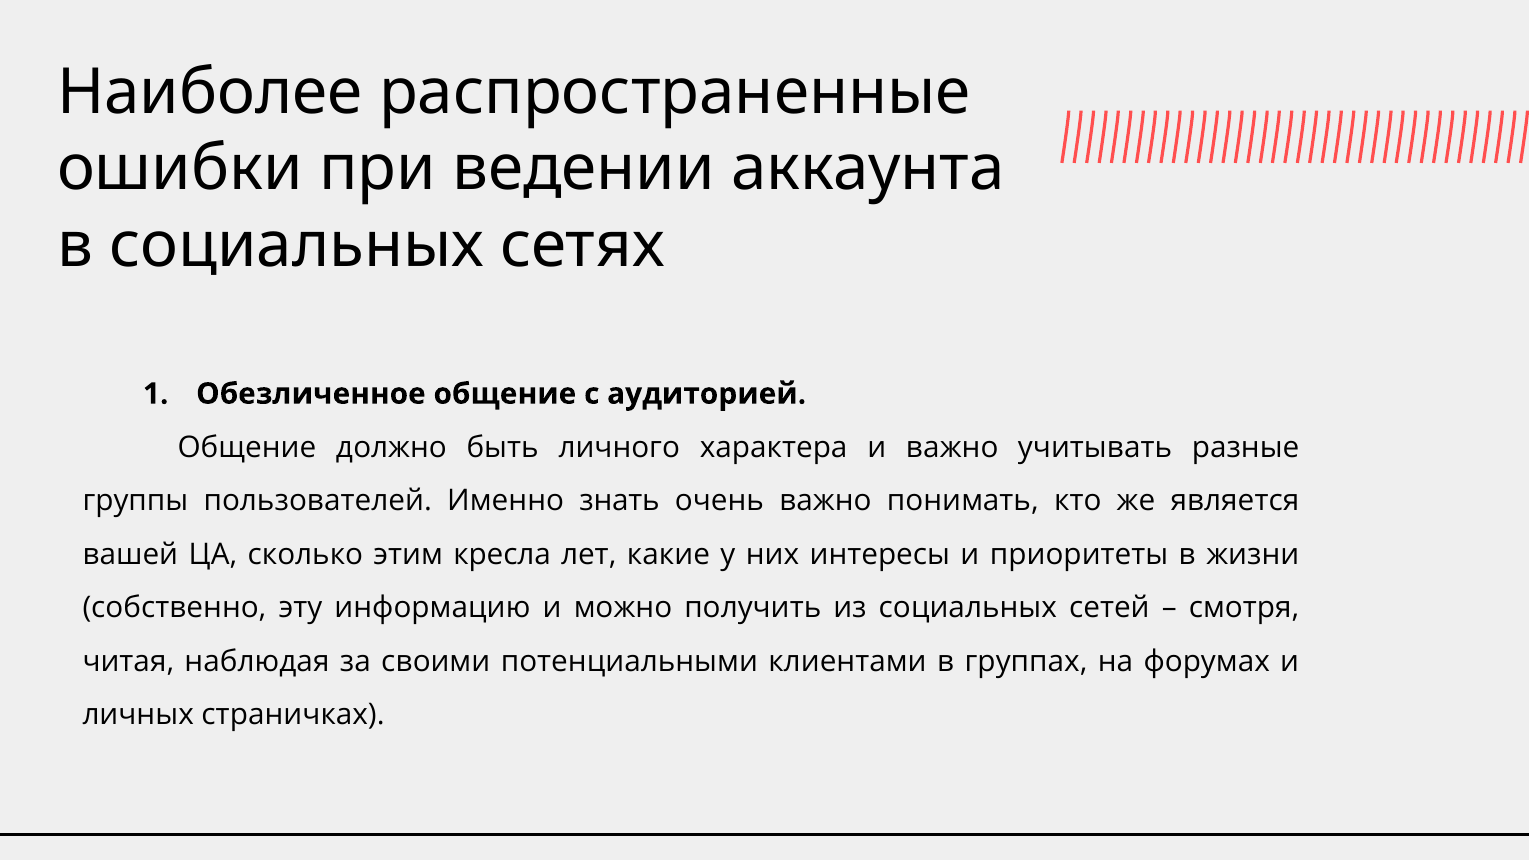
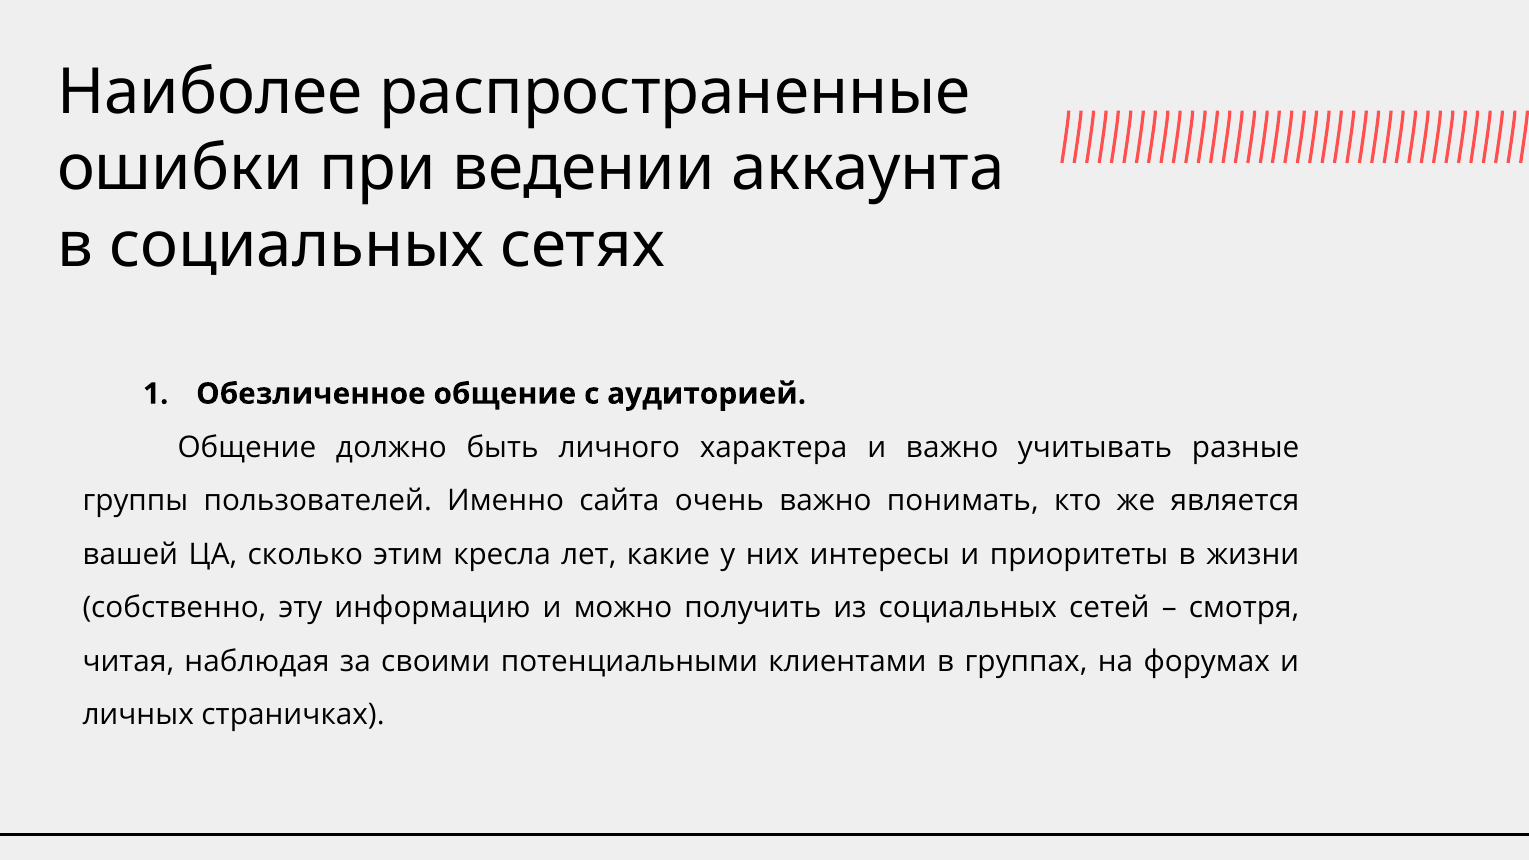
знать: знать -> сайта (619, 501)
